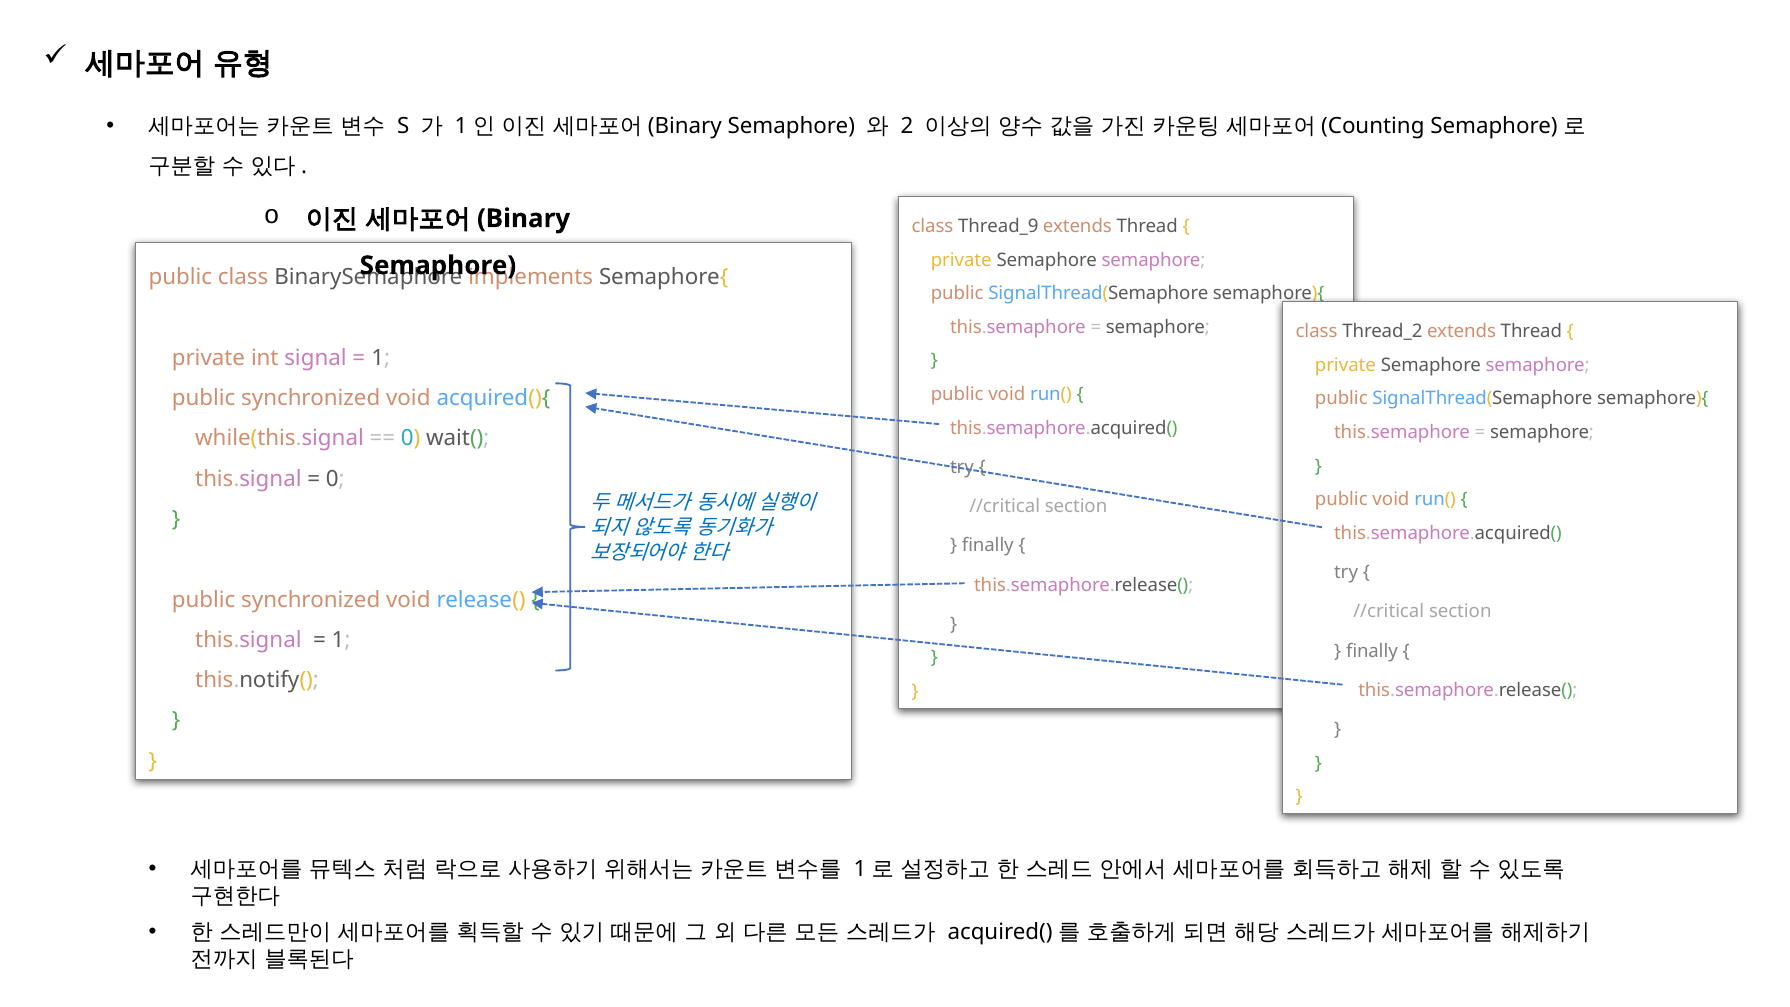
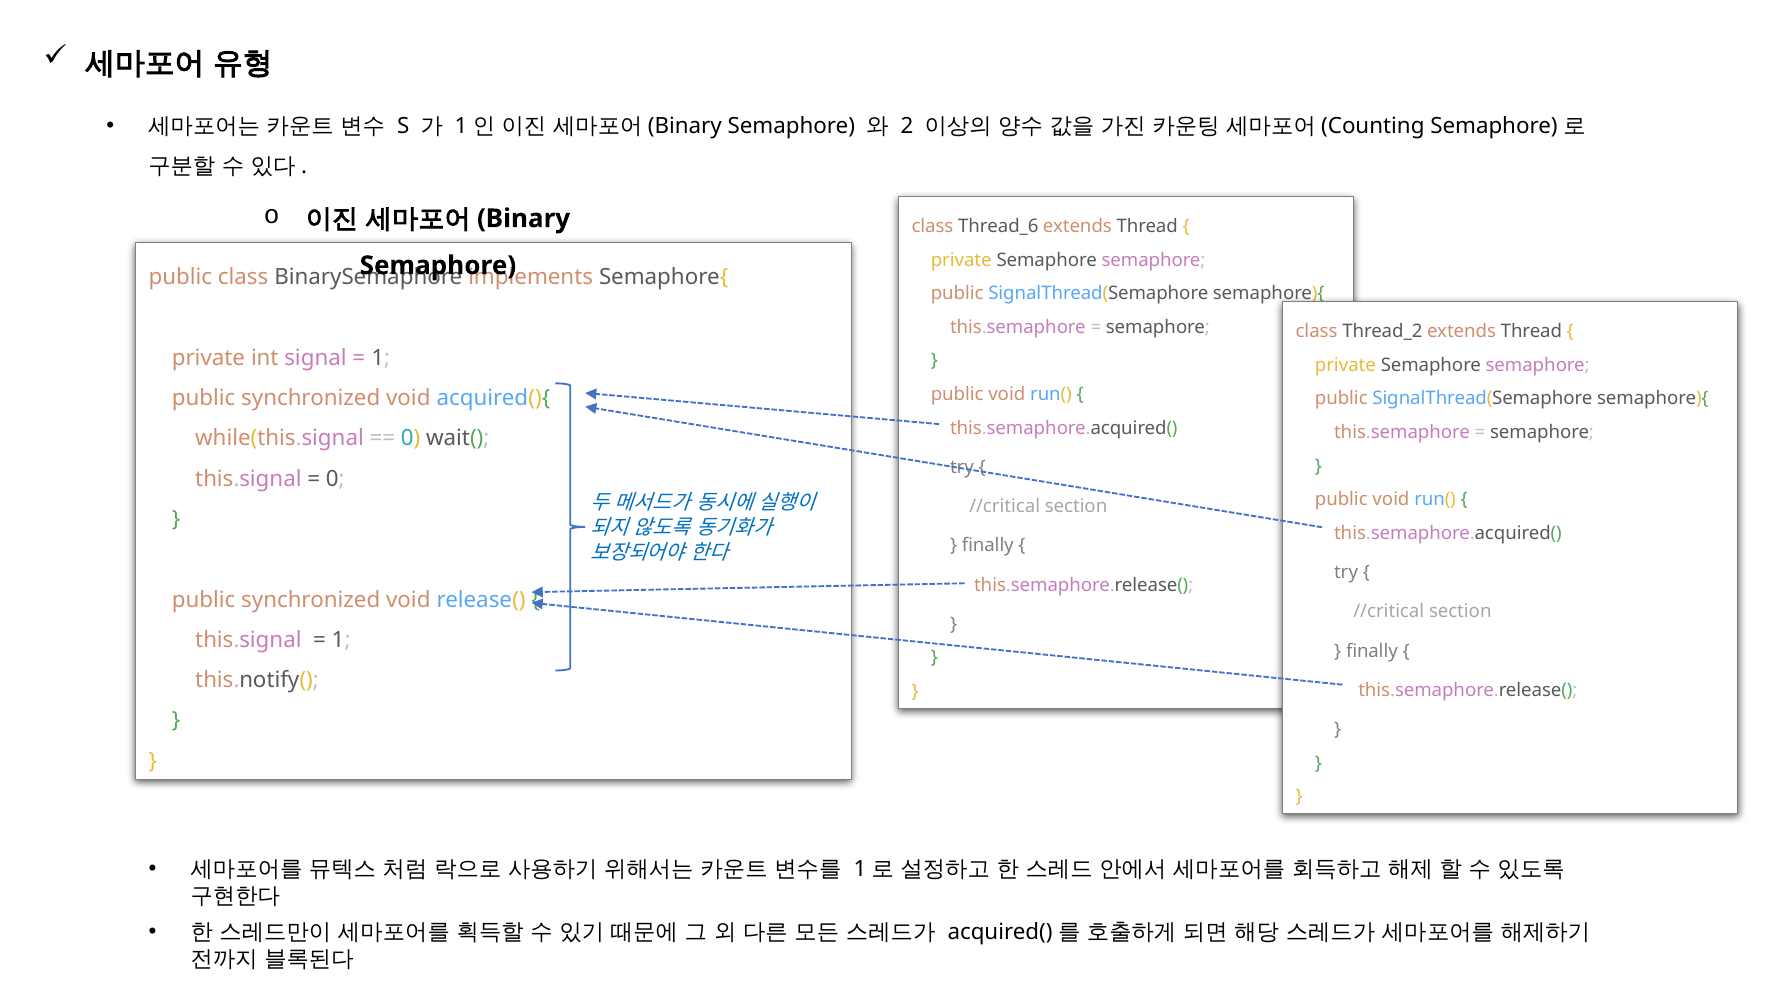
Thread_9: Thread_9 -> Thread_6 (998, 226)
